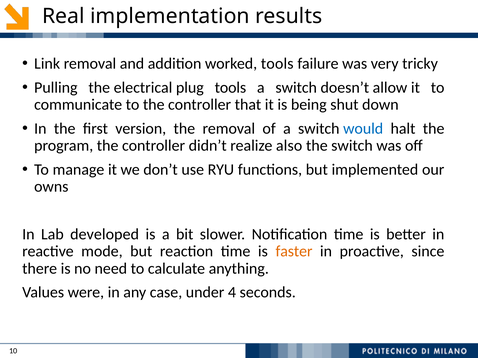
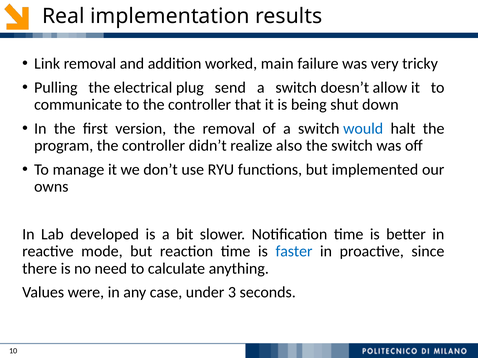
worked tools: tools -> main (277, 64)
plug tools: tools -> send (230, 88)
faster colour: orange -> blue (294, 252)
4: 4 -> 3 (232, 293)
